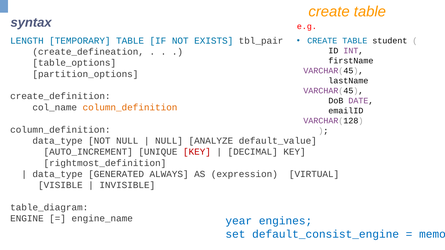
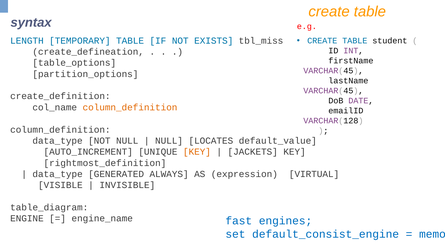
tbl_pair: tbl_pair -> tbl_miss (261, 41)
ANALYZE: ANALYZE -> LOCATES (211, 141)
KEY colour: red -> orange (197, 152)
DECIMAL: DECIMAL -> JACKETS (253, 152)
year: year -> fast (239, 221)
